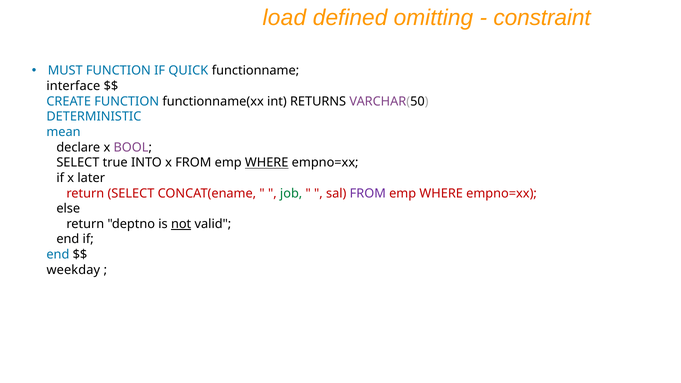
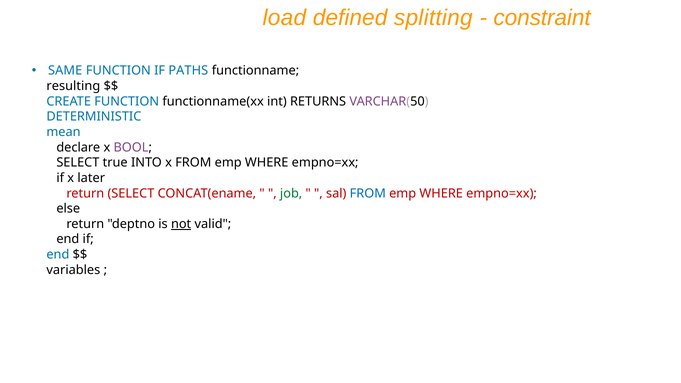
omitting: omitting -> splitting (433, 18)
MUST: MUST -> SAME (65, 71)
QUICK: QUICK -> PATHS (188, 71)
interface: interface -> resulting (73, 86)
WHERE underline: present -> none (267, 163)
FROM colour: purple -> blue (368, 193)
weekday: weekday -> variables (73, 270)
